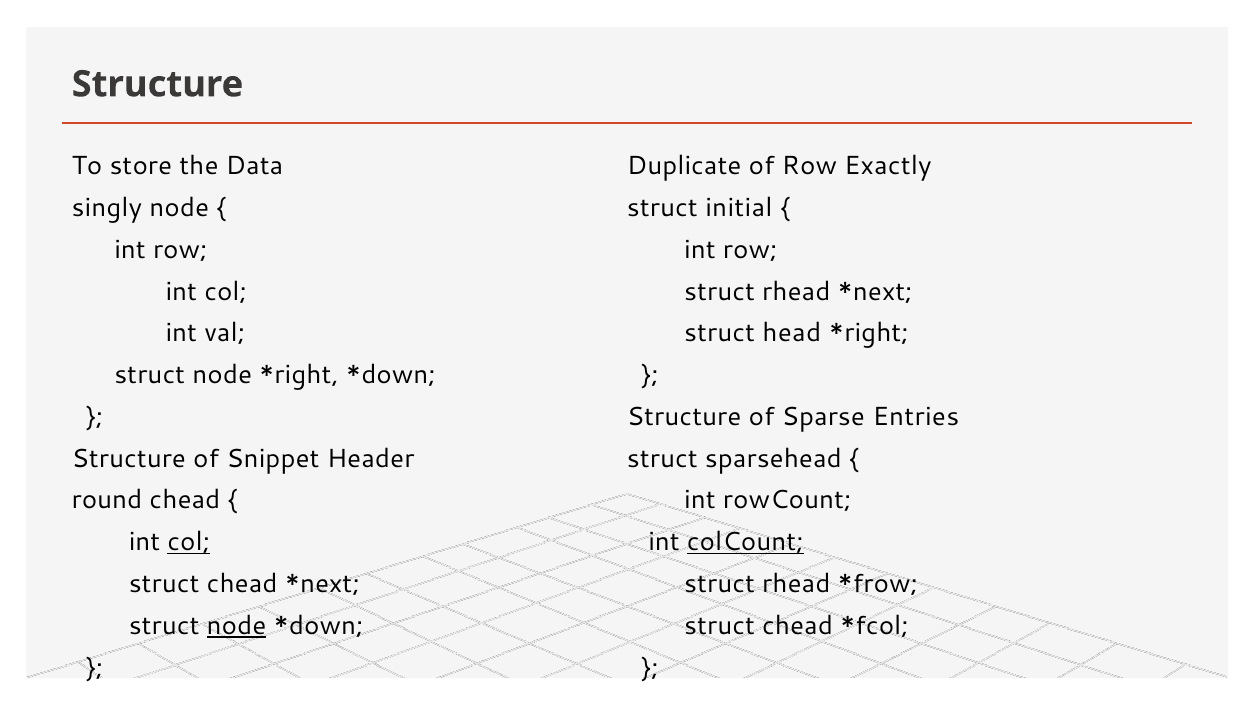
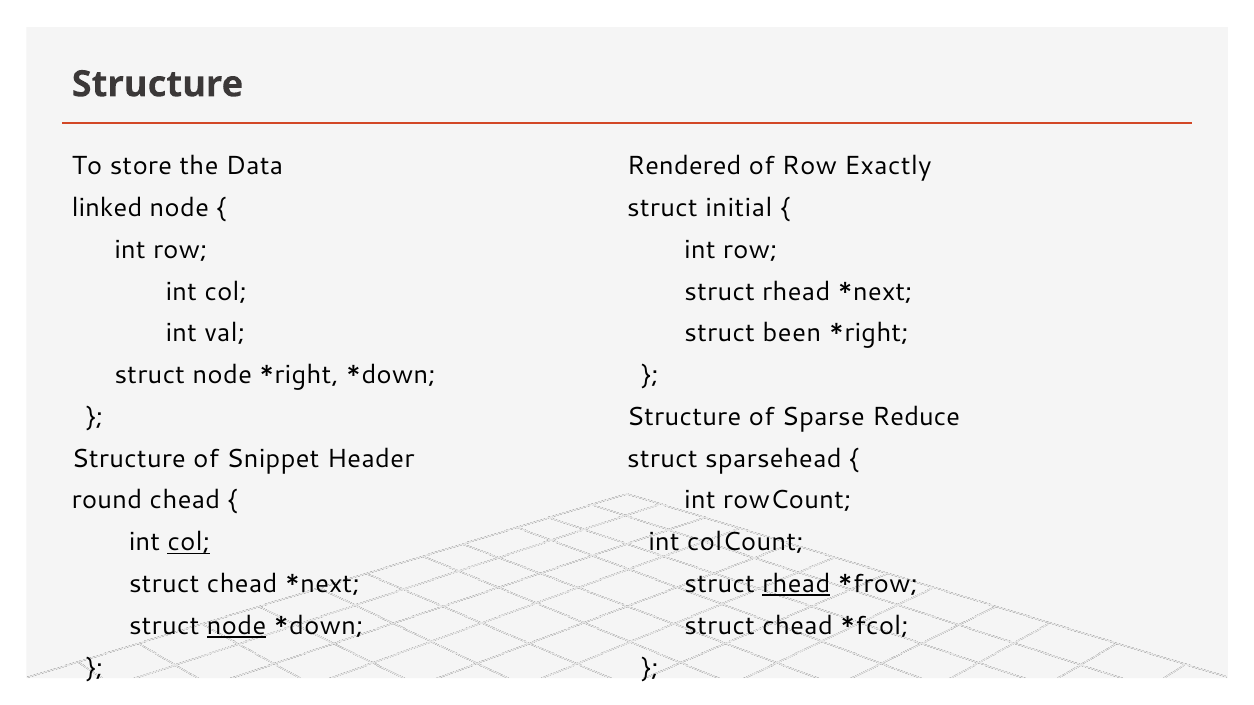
Duplicate: Duplicate -> Rendered (684, 166)
singly: singly -> linked (107, 208)
head: head -> been (792, 333)
Entries: Entries -> Reduce (916, 417)
colCount underline: present -> none (745, 542)
rhead underline: none -> present (796, 584)
